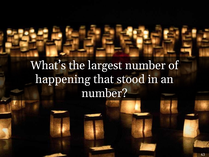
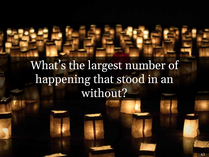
number: number -> without (104, 93)
